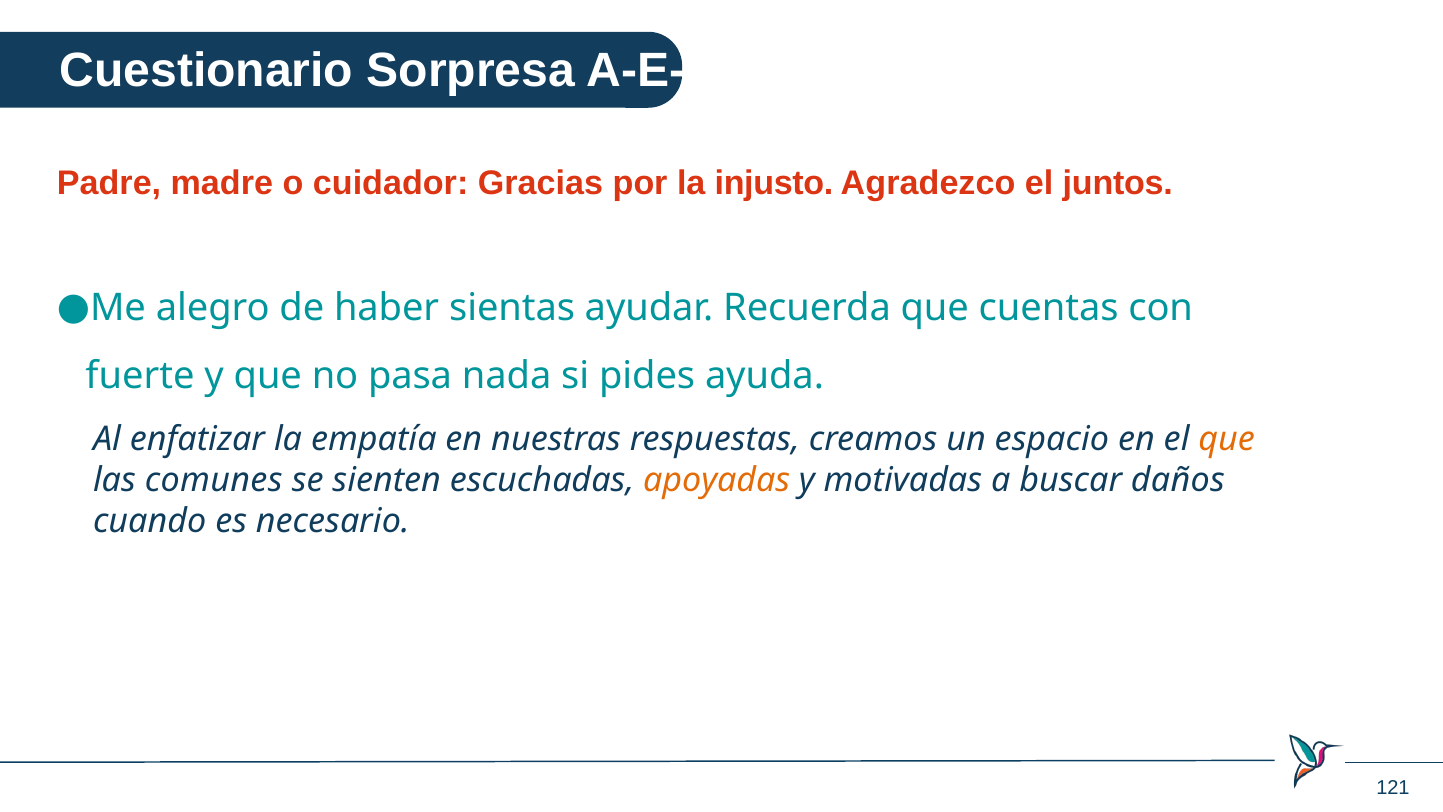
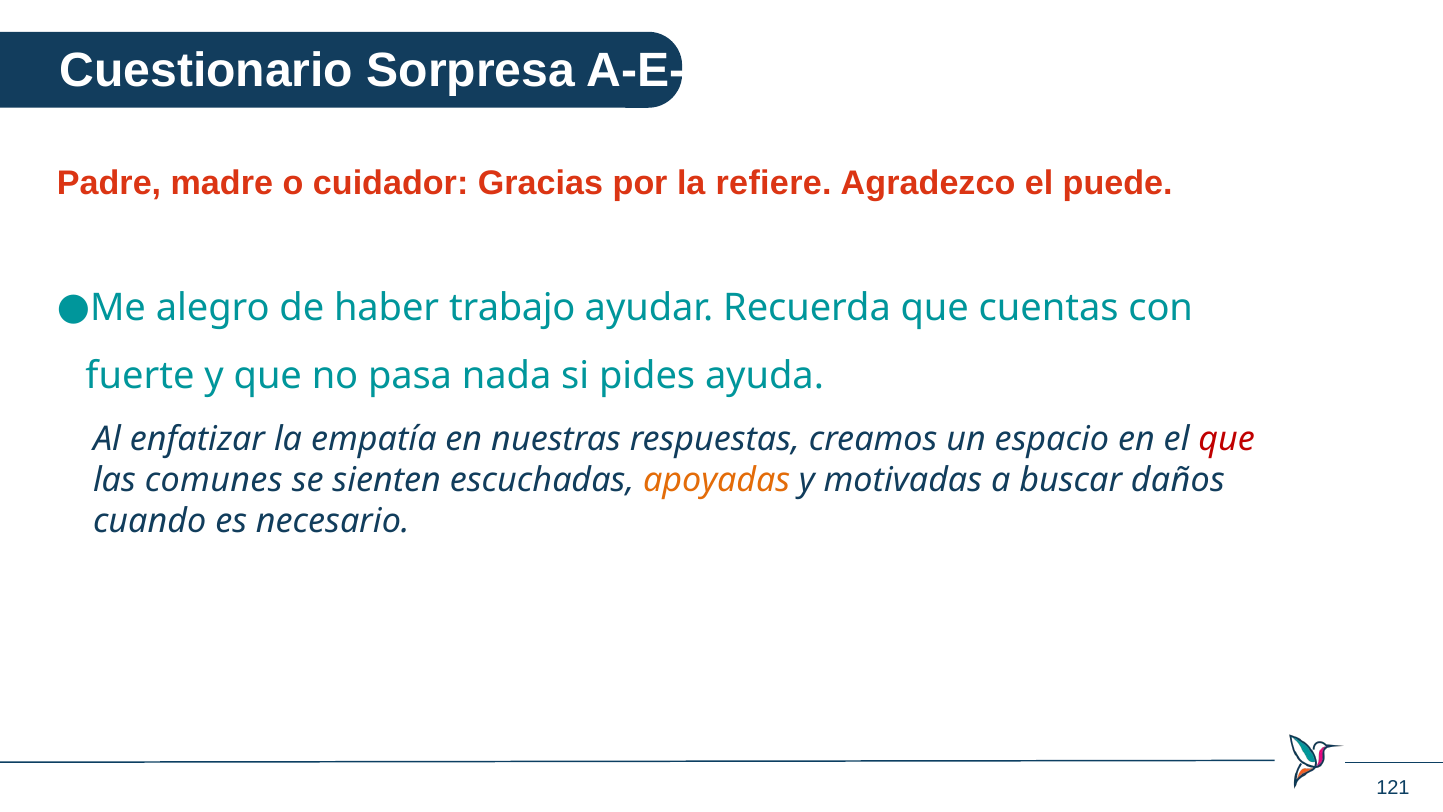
injusto: injusto -> refiere (774, 183)
juntos: juntos -> puede (1118, 183)
sientas: sientas -> trabajo (512, 307)
que colour: orange -> red (1227, 439)
